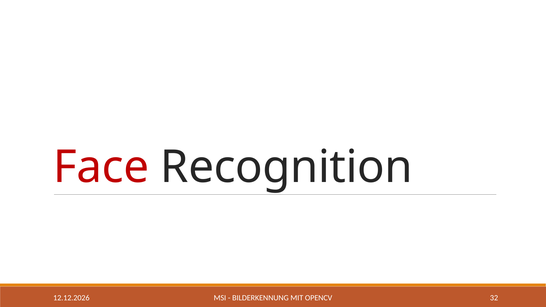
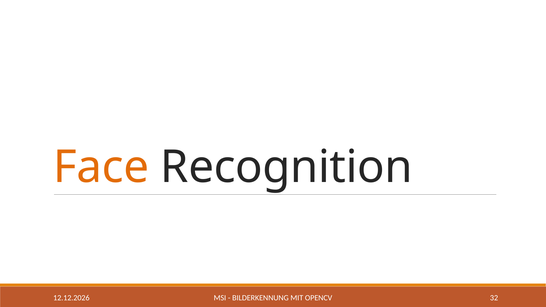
Face colour: red -> orange (101, 167)
